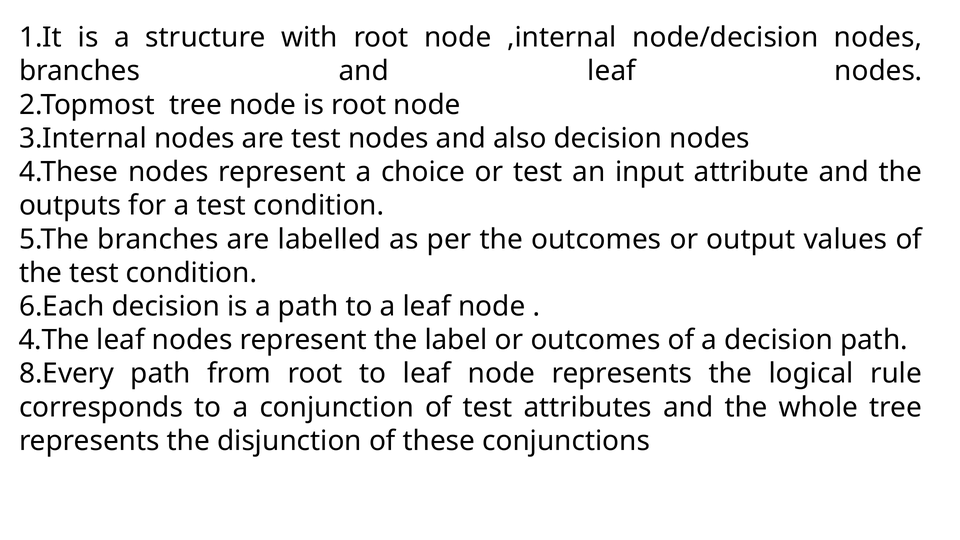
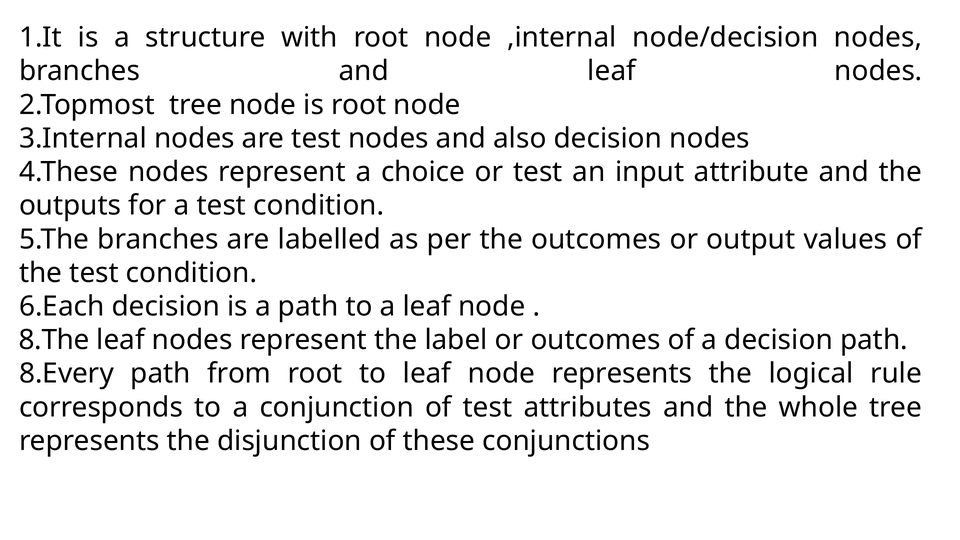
4.The: 4.The -> 8.The (54, 340)
